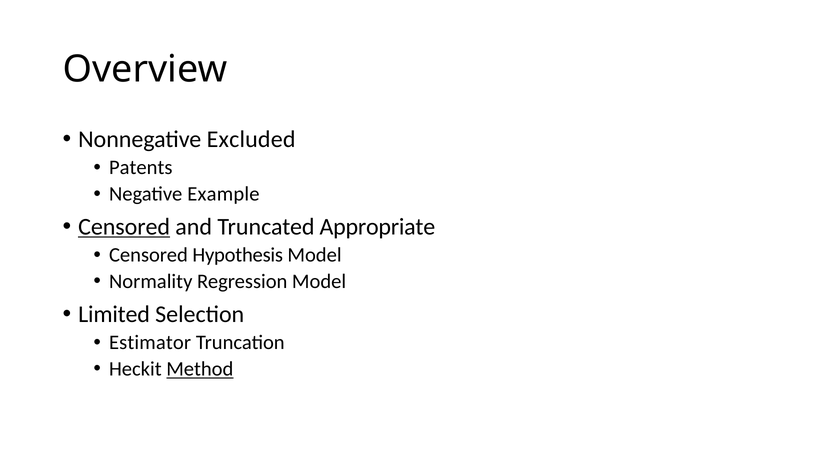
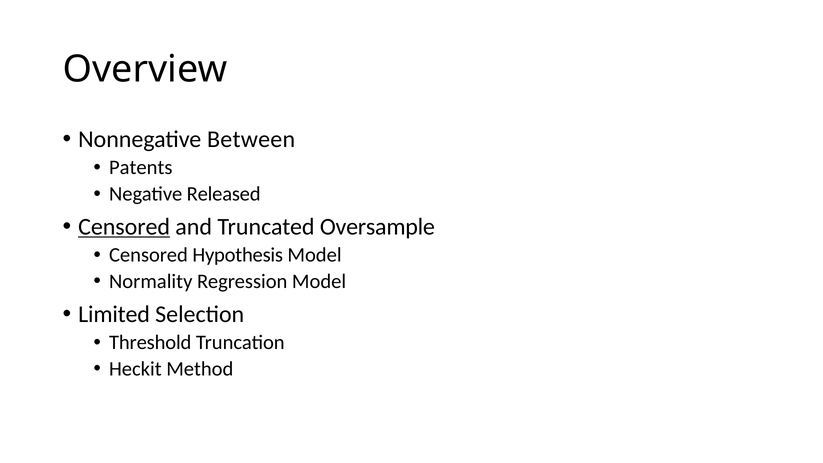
Excluded: Excluded -> Between (251, 139)
Example: Example -> Released (224, 194)
Appropriate: Appropriate -> Oversample (377, 227)
Estimator: Estimator -> Threshold (150, 342)
Method underline: present -> none (200, 369)
